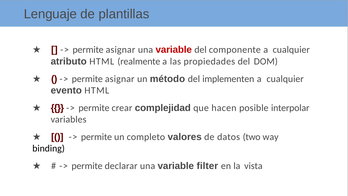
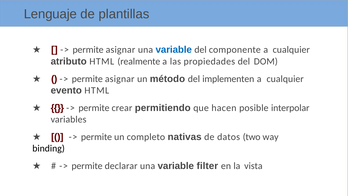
variable colour: red -> blue (174, 50)
complejidad: complejidad -> permitiendo (163, 108)
valores: valores -> nativas (185, 137)
